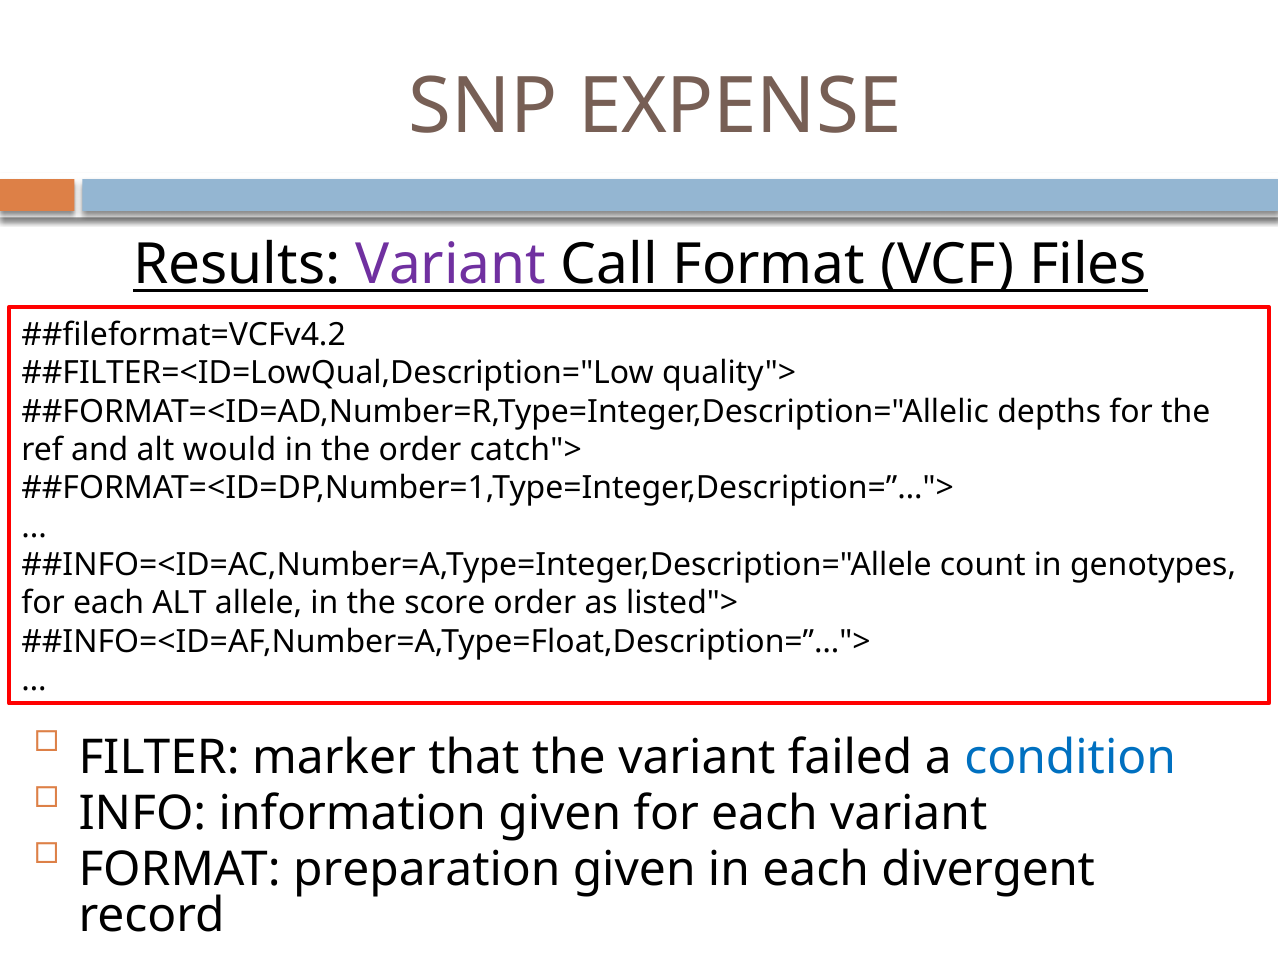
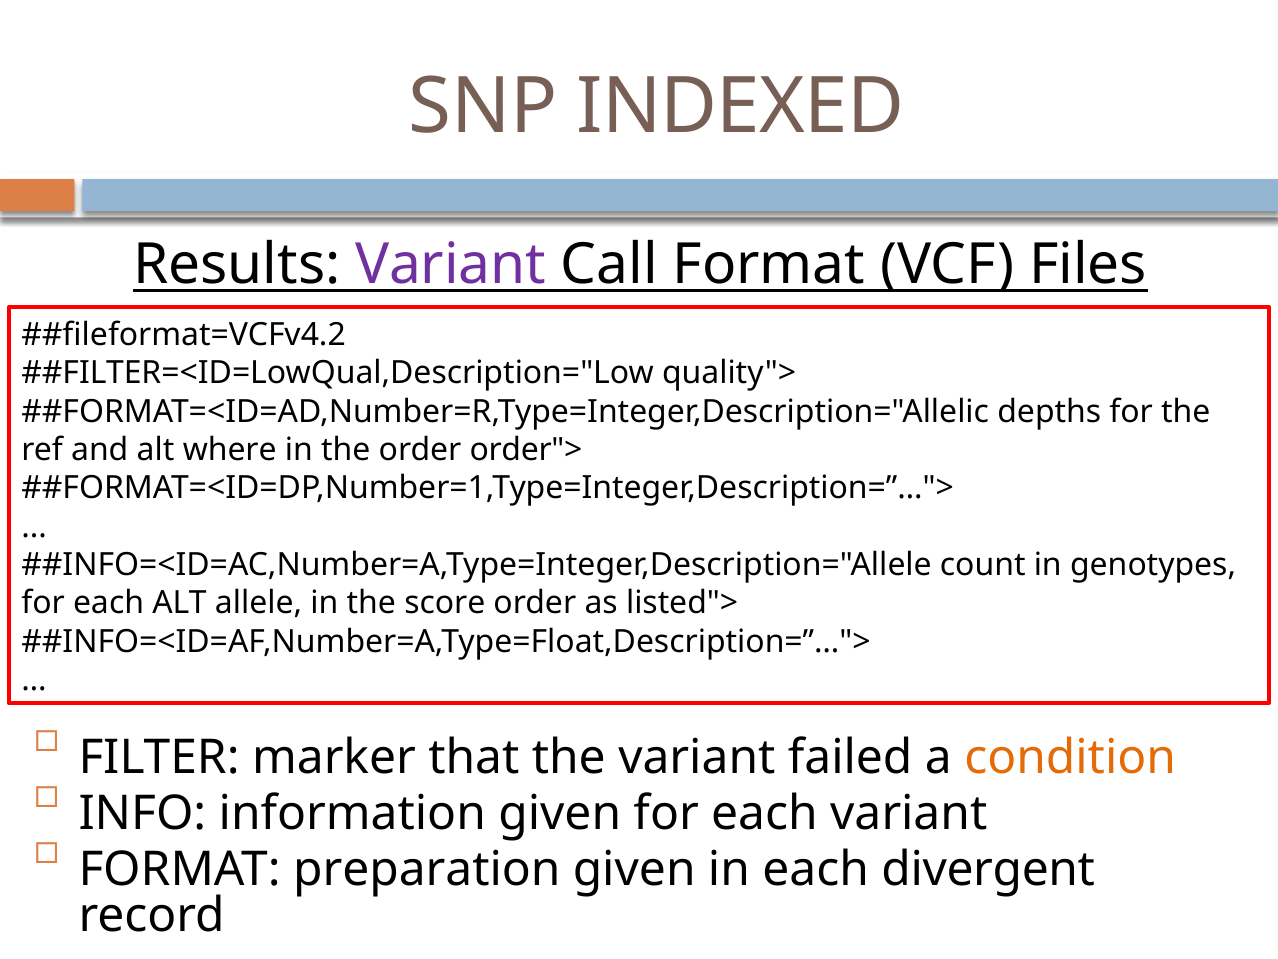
EXPENSE: EXPENSE -> INDEXED (740, 107)
would: would -> where (230, 450)
catch">: catch"> -> order"> (526, 450)
condition colour: blue -> orange (1070, 757)
